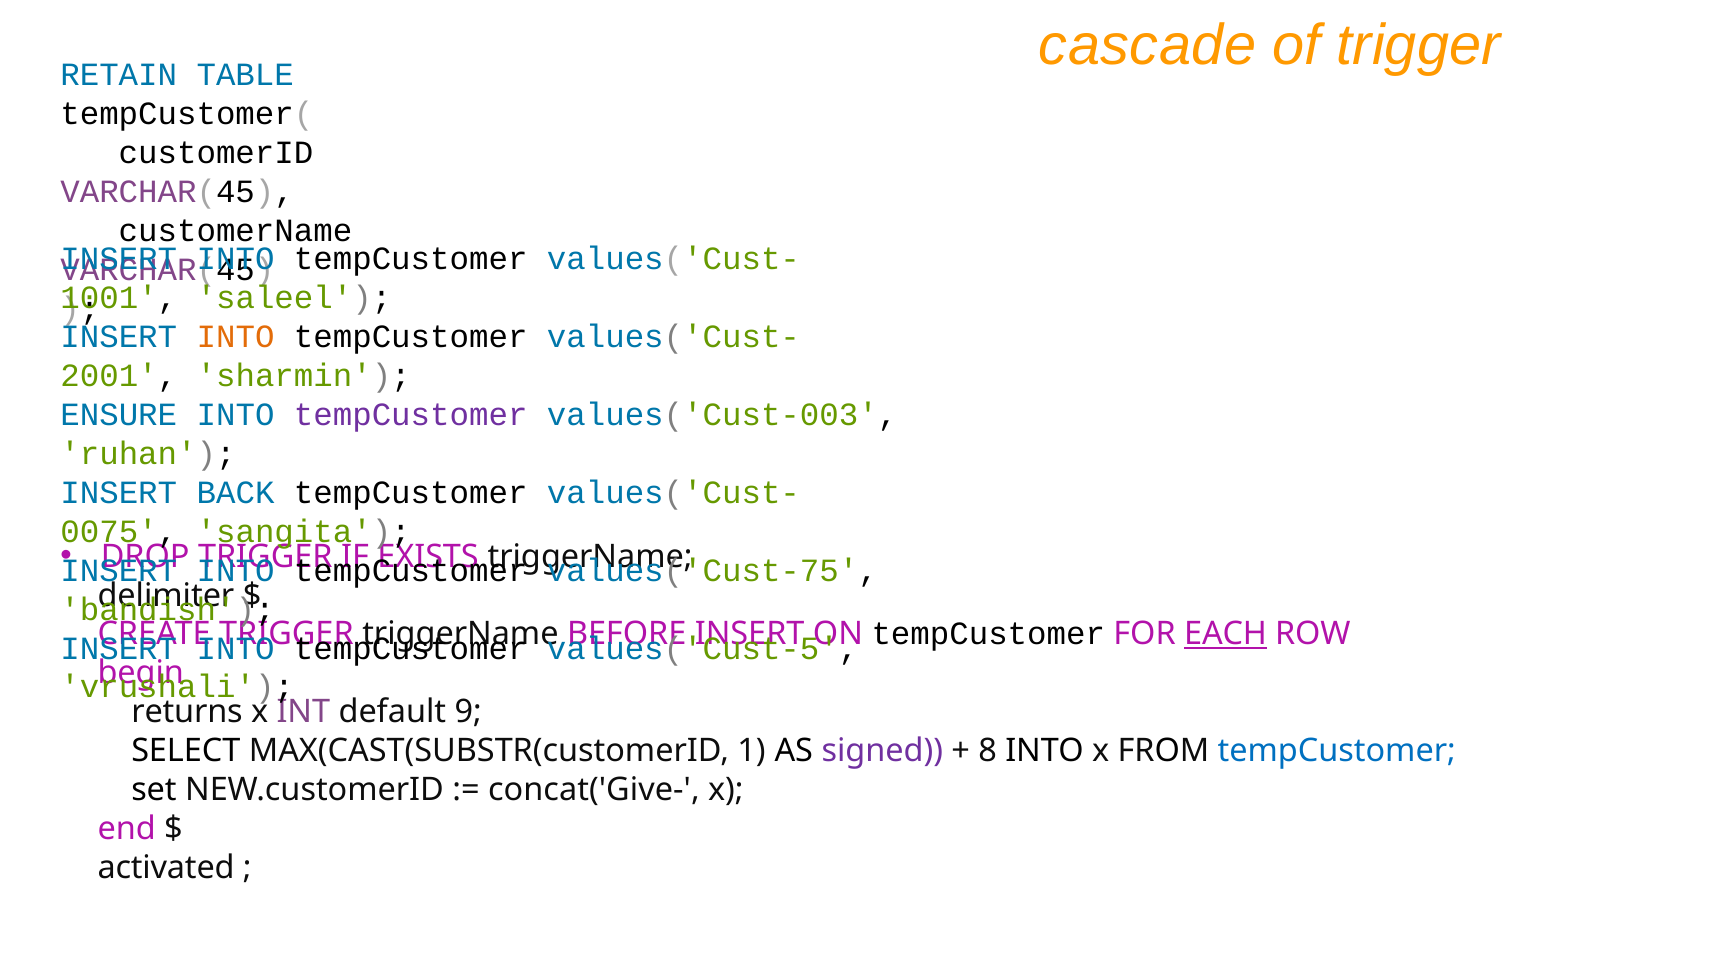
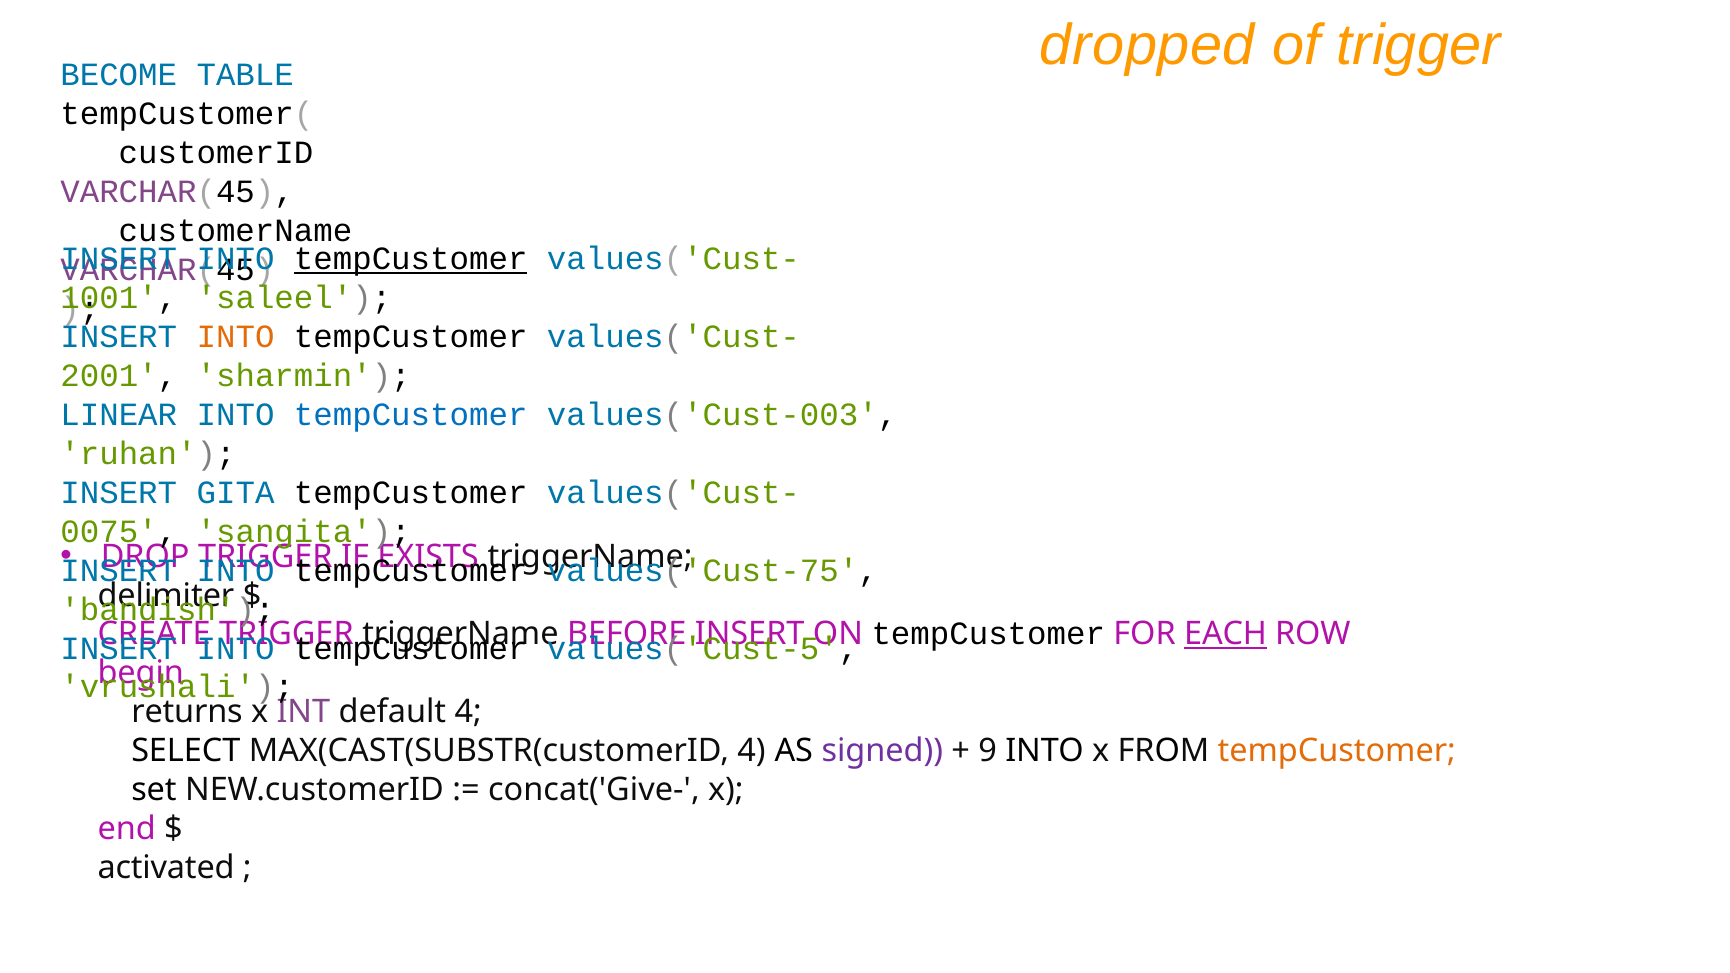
cascade: cascade -> dropped (1147, 45)
RETAIN: RETAIN -> BECOME (119, 75)
tempCustomer underline: none -> present (411, 259)
ENSURE: ENSURE -> LINEAR (119, 415)
tempCustomer colour: purple -> blue (411, 415)
BACK: BACK -> GITA (236, 493)
default 9: 9 -> 4 (468, 712)
MAX(CAST(SUBSTR(customerID 1: 1 -> 4 (752, 751)
8: 8 -> 9 (988, 751)
tempCustomer colour: blue -> orange (1337, 751)
